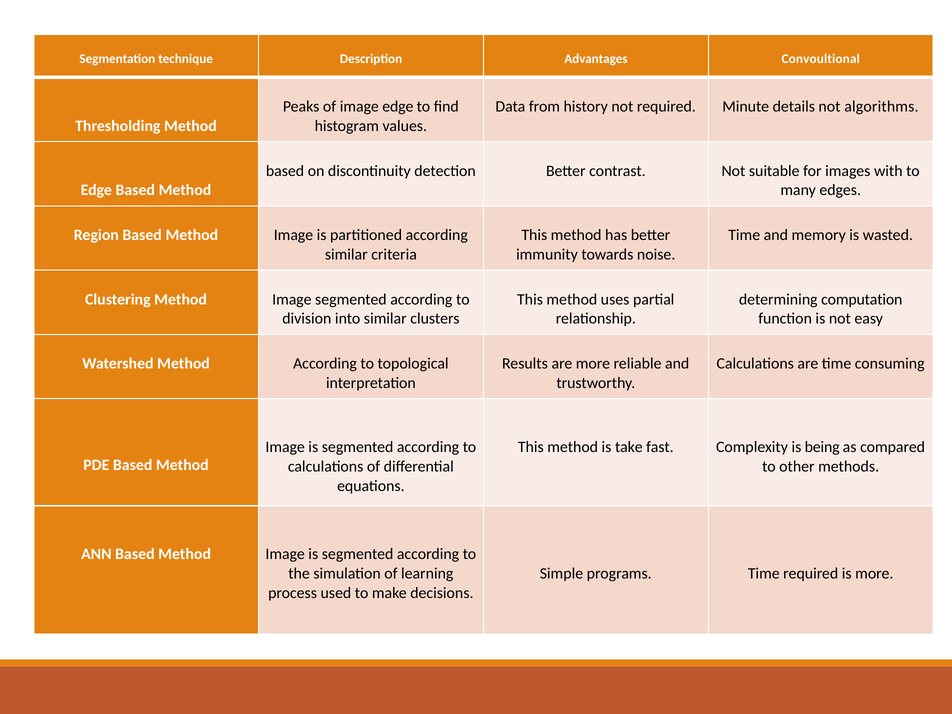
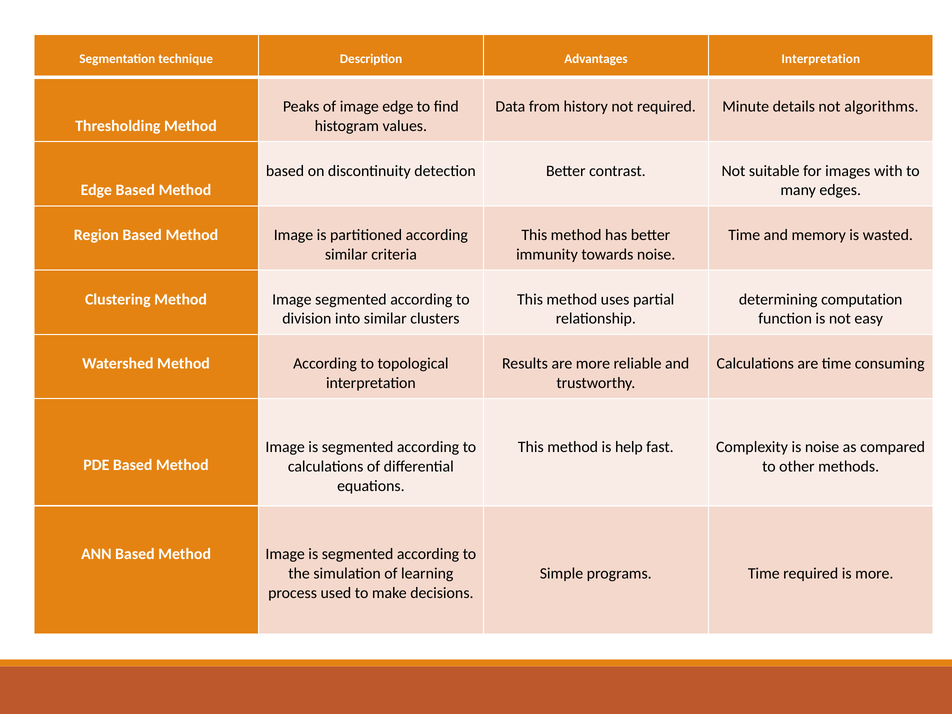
Advantages Convoultional: Convoultional -> Interpretation (821, 59)
take: take -> help (629, 447)
is being: being -> noise (822, 447)
